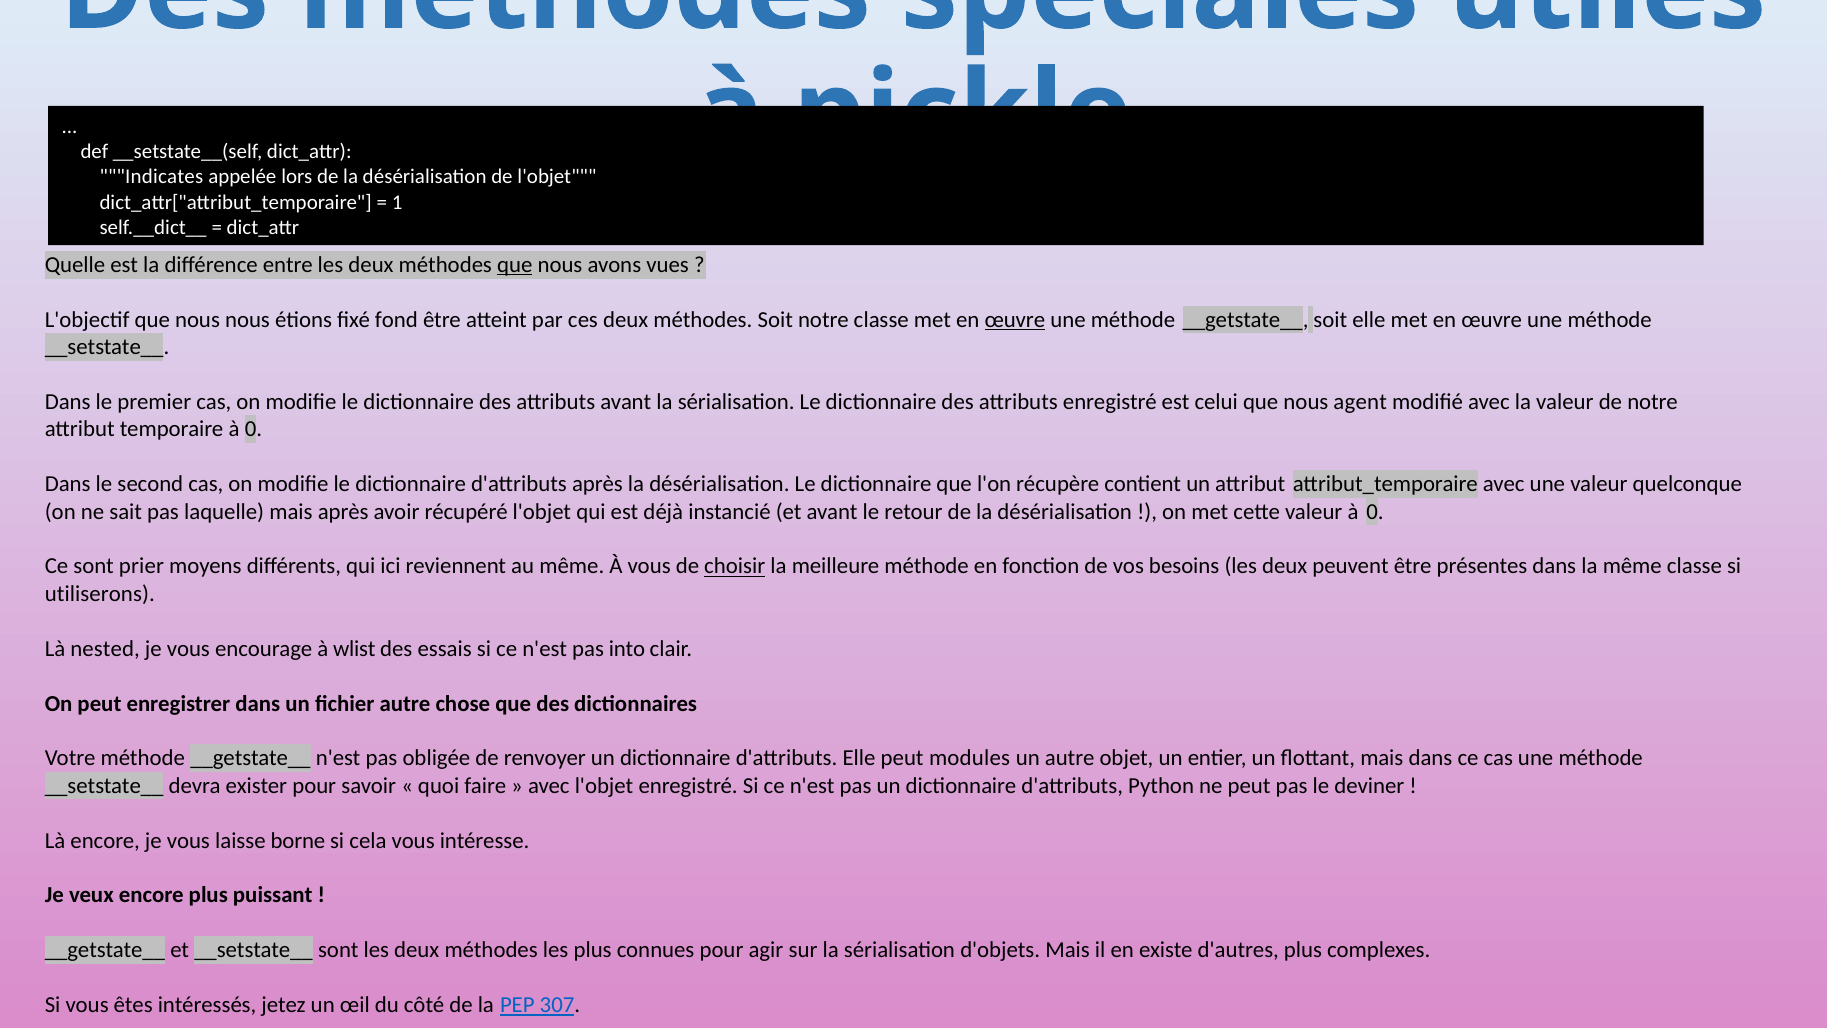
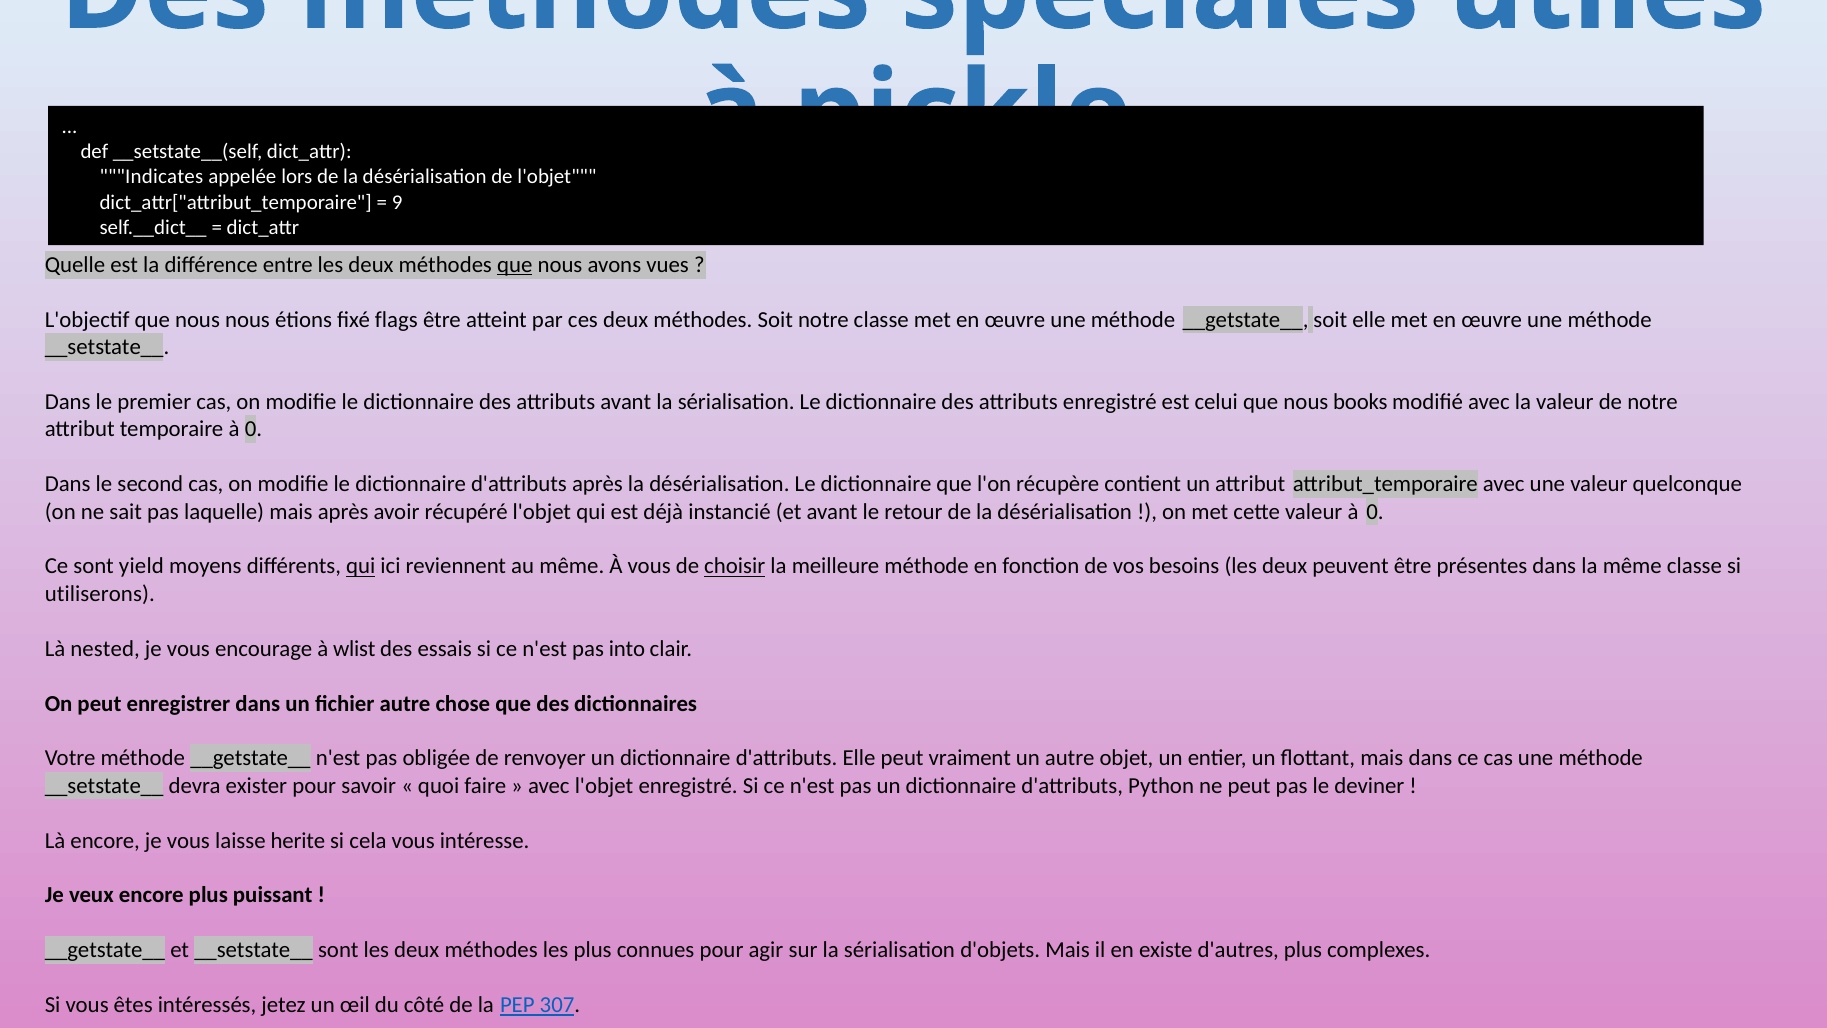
1: 1 -> 9 (397, 202)
fond: fond -> flags (396, 320)
œuvre underline: present -> none (1015, 320)
agent: agent -> books (1360, 402)
prier: prier -> yield (141, 566)
qui underline: none -> present (361, 566)
modules: modules -> vraiment (970, 758)
borne: borne -> herite (298, 840)
